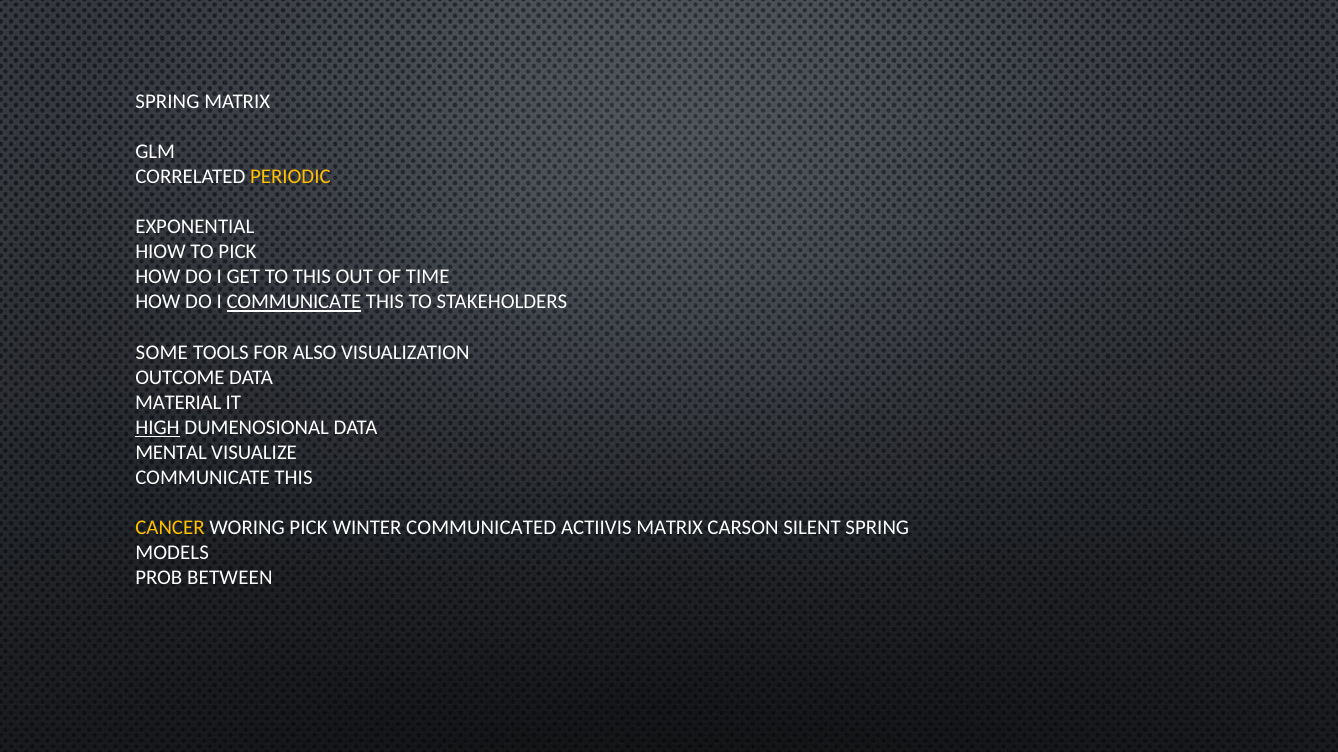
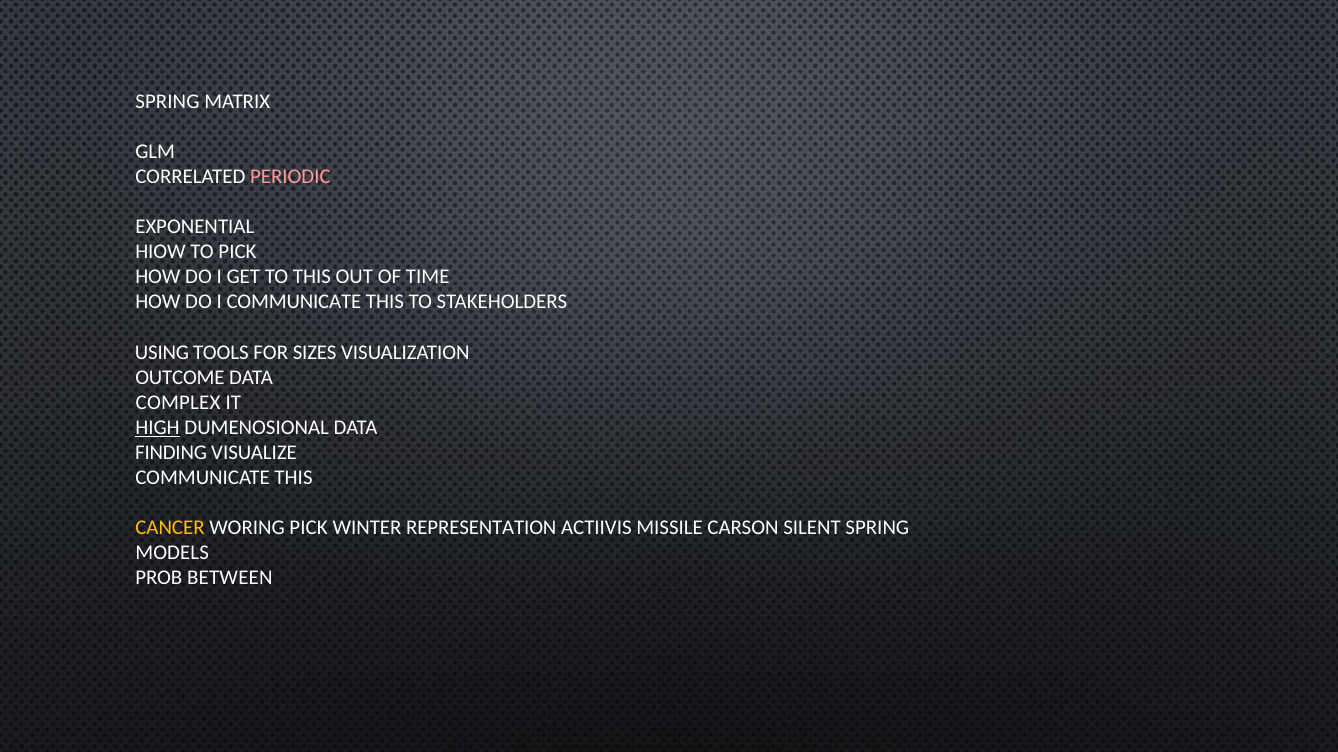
PERIODIC colour: yellow -> pink (290, 177)
COMMUNICATE underline: present -> none (294, 302)
SOME: SOME -> USING (162, 352)
ALSO: ALSO -> SIZES (315, 352)
MATERIAL: MATERIAL -> COMPLEX (178, 403)
MENTAL: MENTAL -> FINDING (171, 453)
COMMUNICATED: COMMUNICATED -> REPRESENTATION (481, 528)
ACTIIVIS MATRIX: MATRIX -> MISSILE (670, 528)
